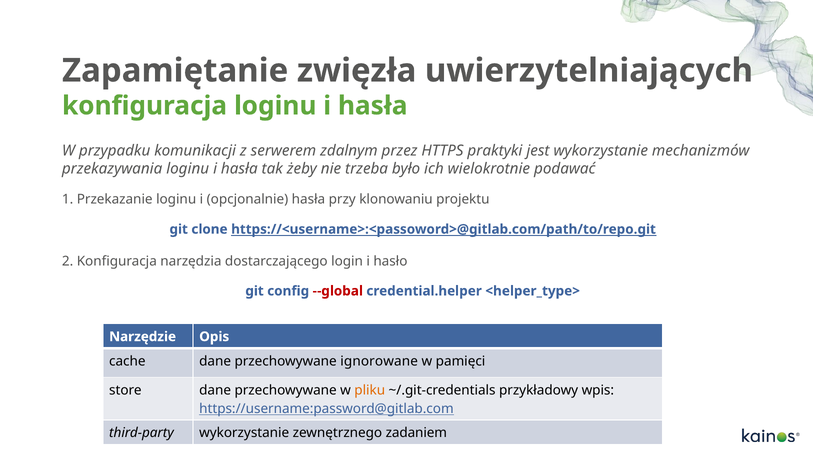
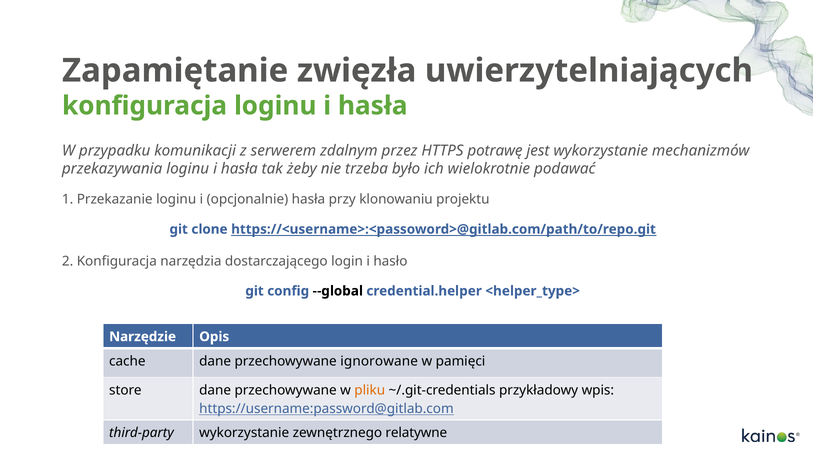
praktyki: praktyki -> potrawę (495, 151)
--global colour: red -> black (338, 291)
zadaniem: zadaniem -> relatywne (416, 433)
